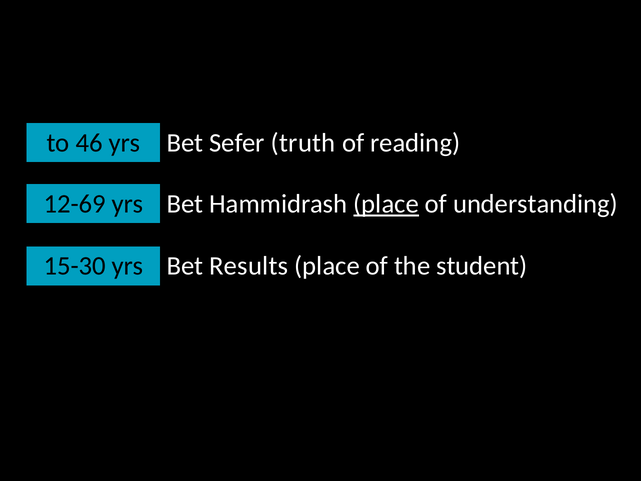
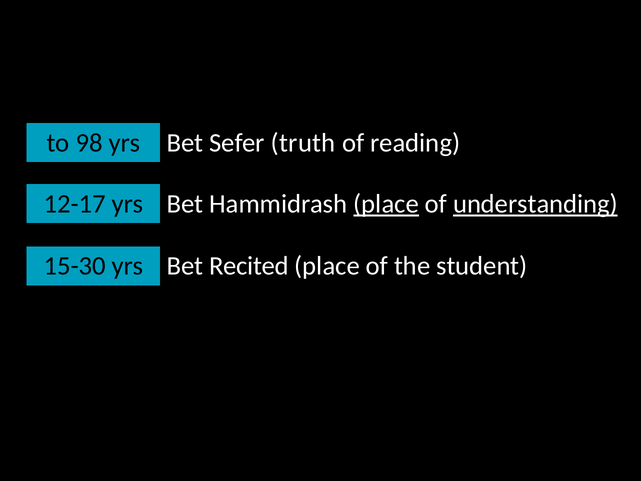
46: 46 -> 98 (89, 143)
12-69: 12-69 -> 12-17 (75, 204)
understanding underline: none -> present (535, 204)
Results: Results -> Recited (249, 266)
